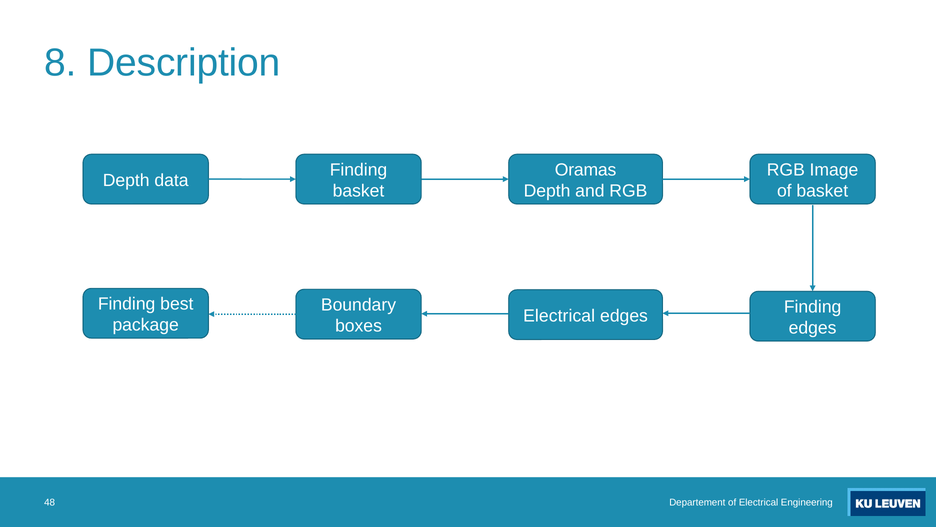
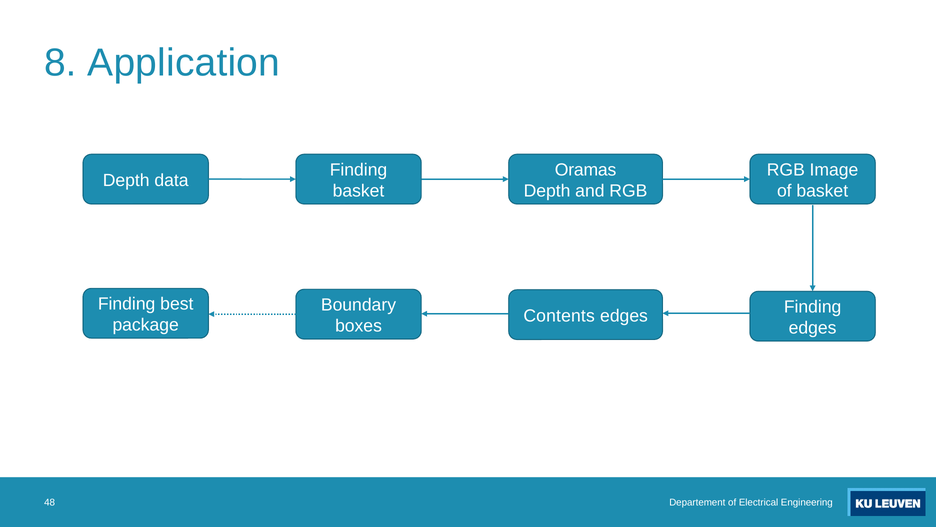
Description: Description -> Application (184, 63)
Electrical: Electrical -> Contents (559, 316)
